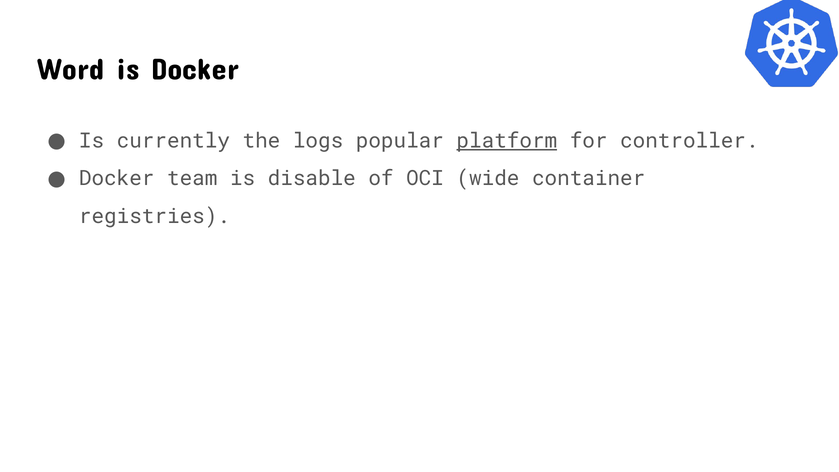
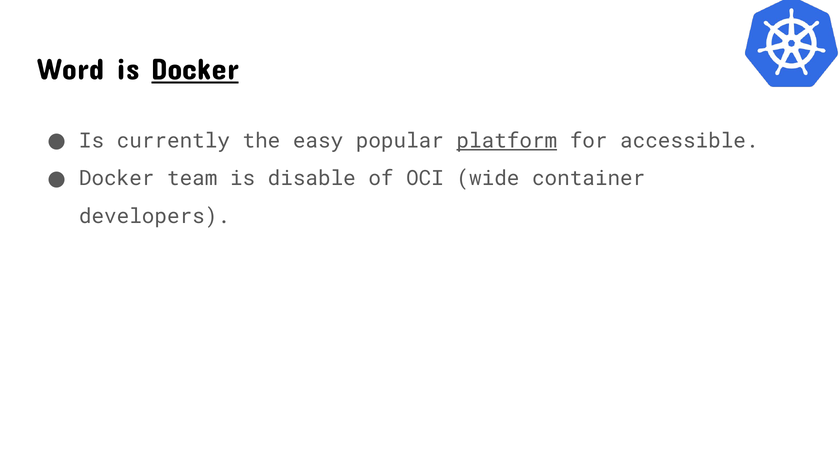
Docker underline: none -> present (195, 70)
logs: logs -> easy (318, 141)
controller: controller -> accessible (689, 141)
registries: registries -> developers (154, 216)
